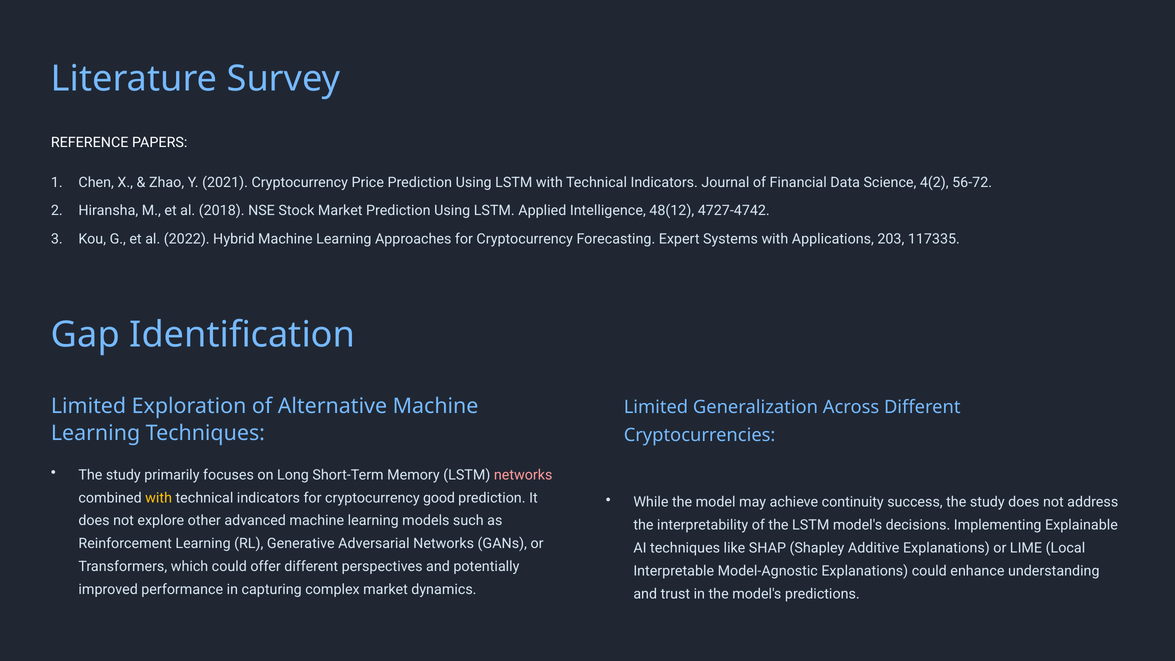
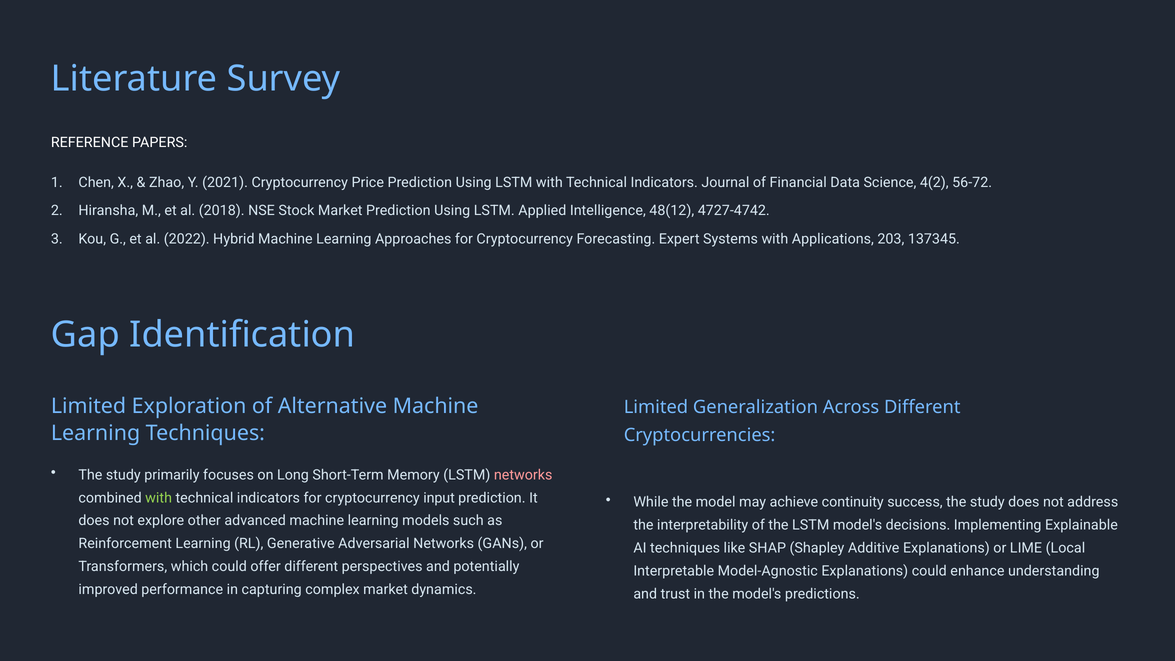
117335: 117335 -> 137345 (934, 239)
with colour: yellow -> light green (159, 498)
good: good -> input (439, 498)
